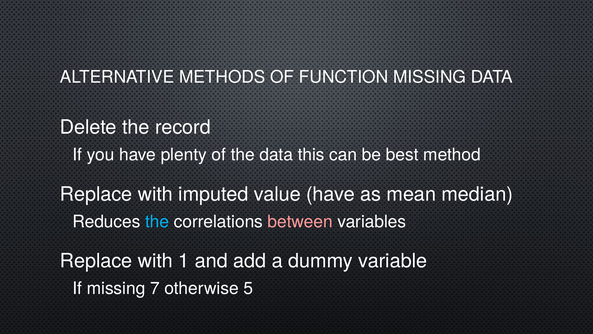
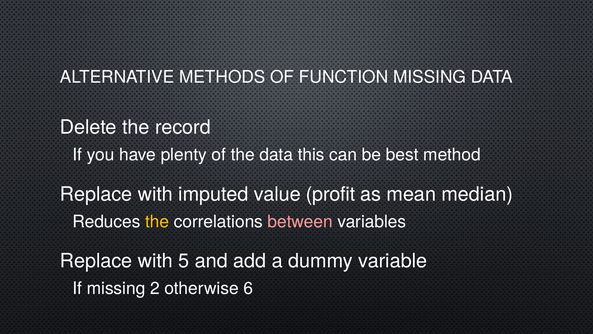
value have: have -> profit (331, 194)
the colour: light blue -> yellow (157, 221)
1: 1 -> 5 (184, 261)
7: 7 -> 2 (155, 288)
5: 5 -> 6 (248, 288)
